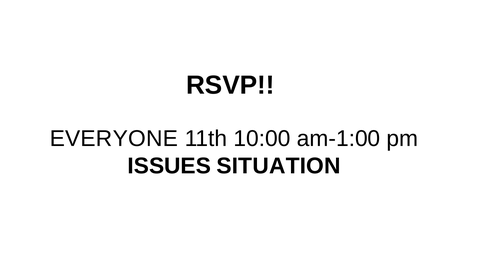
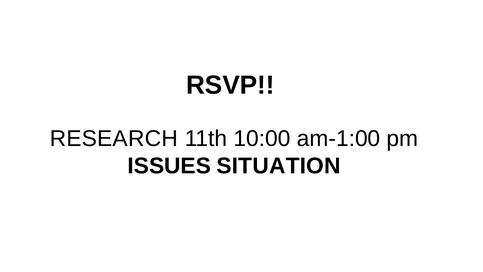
EVERYONE: EVERYONE -> RESEARCH (114, 138)
